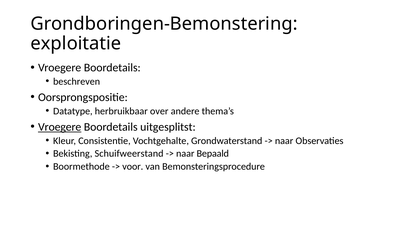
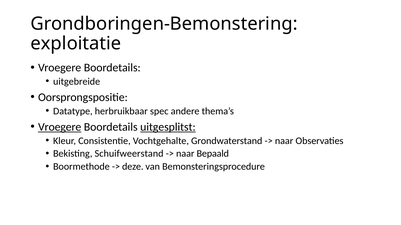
beschreven: beschreven -> uitgebreide (77, 82)
over: over -> spec (159, 111)
uitgesplitst underline: none -> present (168, 127)
voor: voor -> deze (133, 167)
